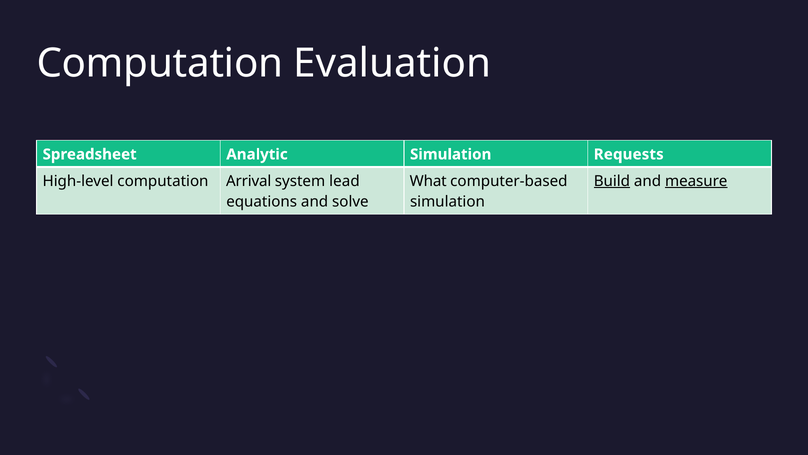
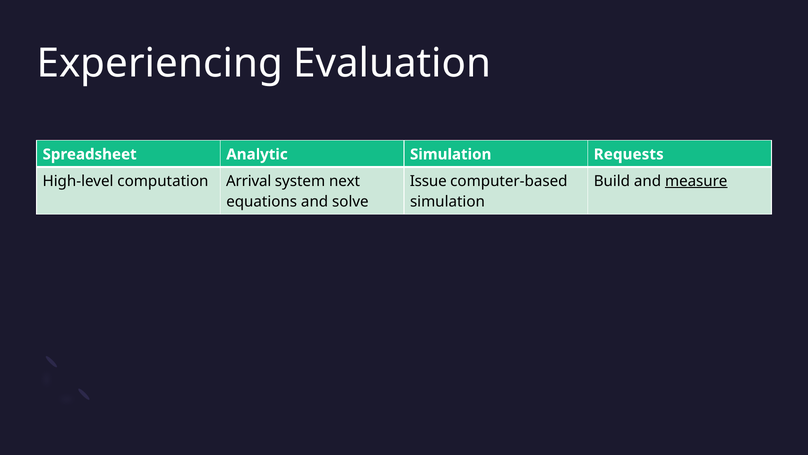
Computation: Computation -> Experiencing (160, 63)
lead: lead -> next (345, 181)
What: What -> Issue (428, 181)
Build underline: present -> none (612, 181)
